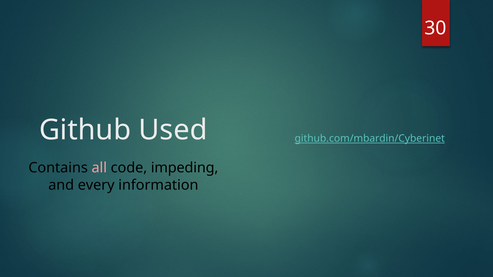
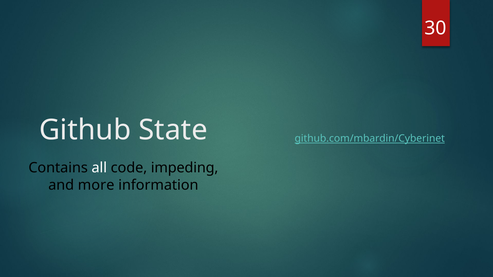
Used: Used -> State (173, 130)
all colour: pink -> white (99, 168)
every: every -> more (96, 185)
